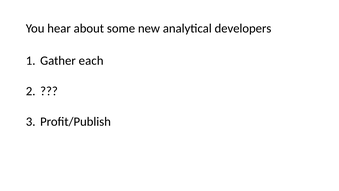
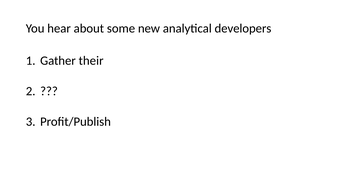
each: each -> their (91, 61)
